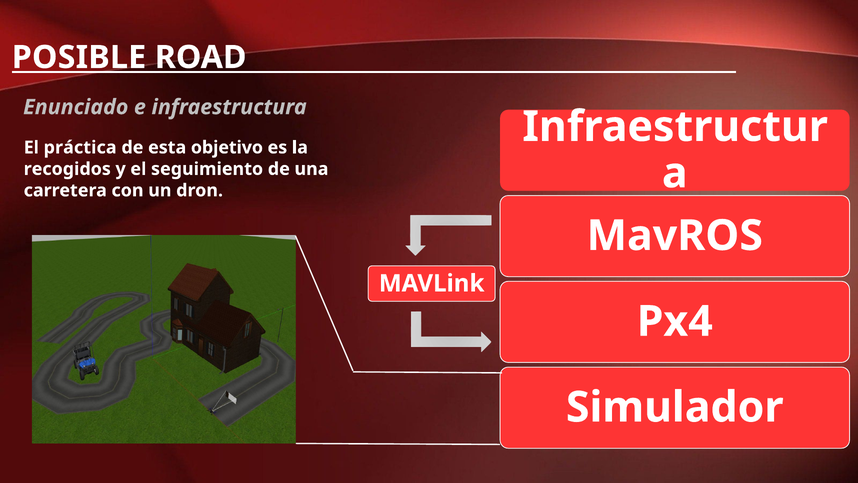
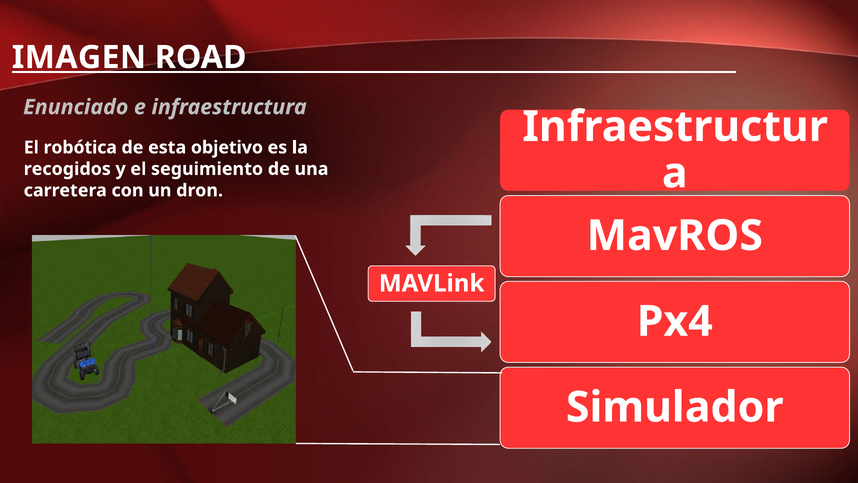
POSIBLE: POSIBLE -> IMAGEN (79, 57)
práctica: práctica -> robótica (80, 147)
